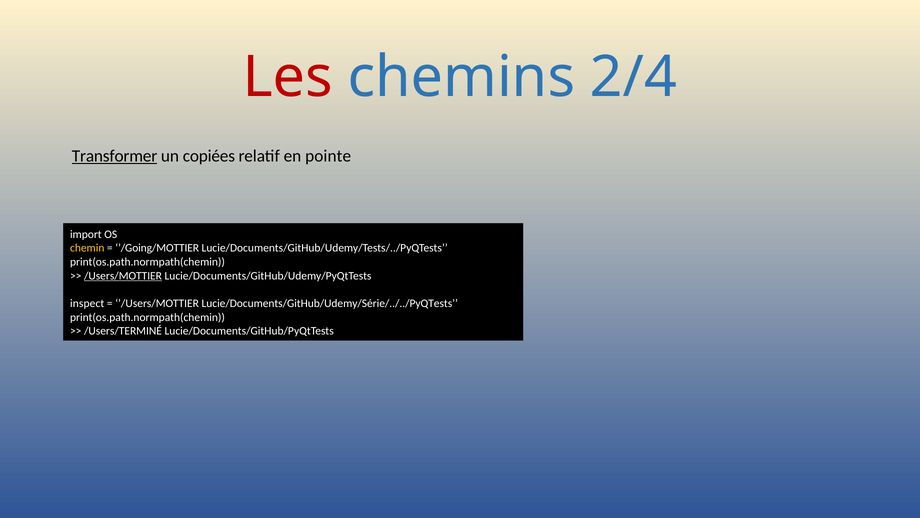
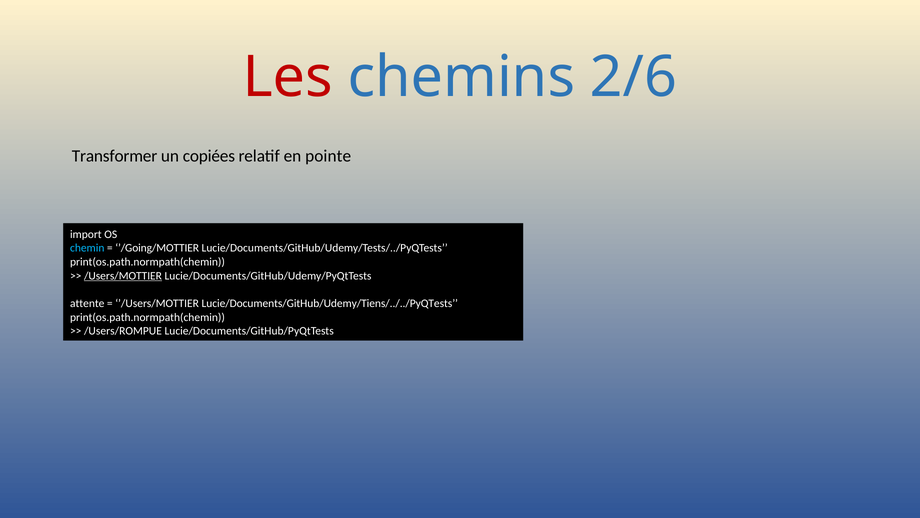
2/4: 2/4 -> 2/6 (634, 77)
Transformer underline: present -> none (115, 156)
chemin colour: yellow -> light blue (87, 248)
inspect: inspect -> attente (87, 303)
Lucie/Documents/GitHub/Udemy/Série/../../PyQTests: Lucie/Documents/GitHub/Udemy/Série/../../PyQTests -> Lucie/Documents/GitHub/Udemy/Tiens/../../PyQTests (330, 303)
/Users/TERMINÉ: /Users/TERMINÉ -> /Users/ROMPUE (123, 331)
